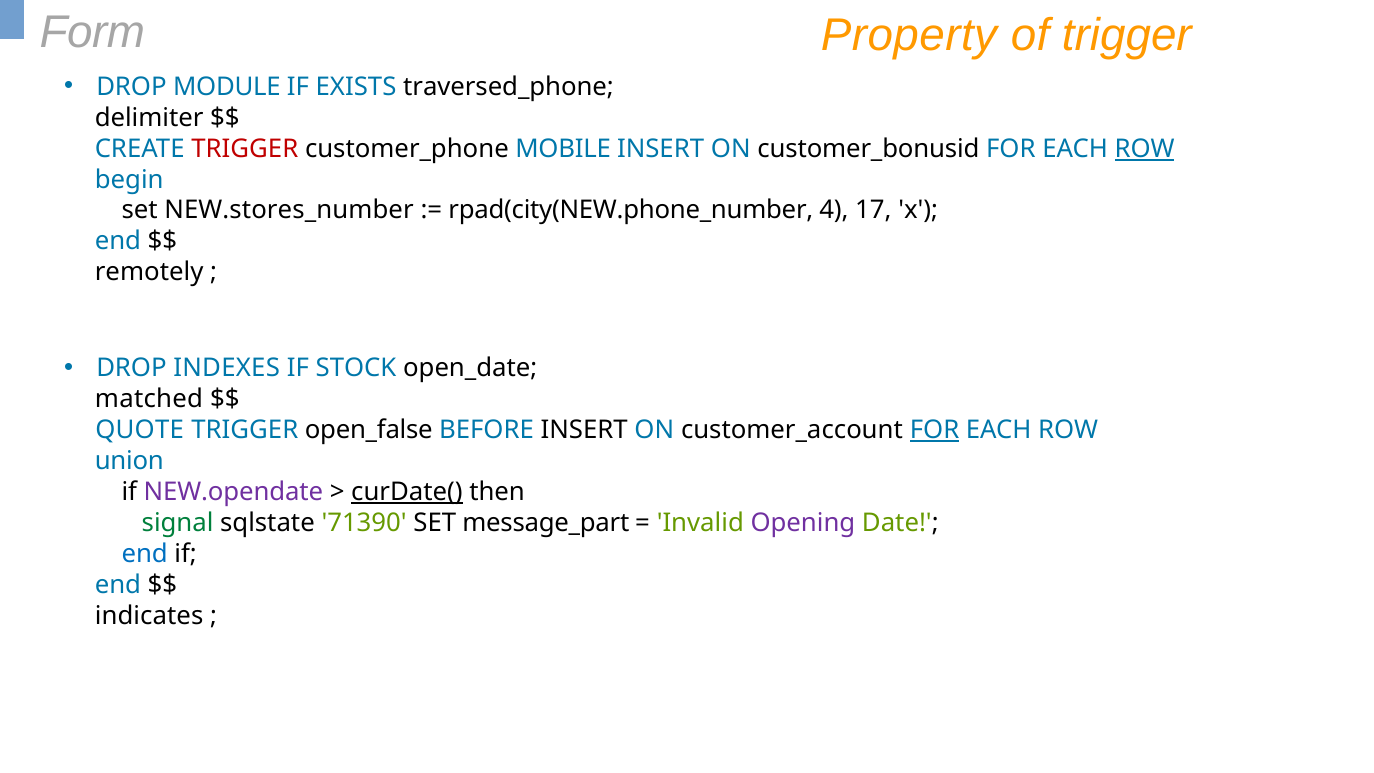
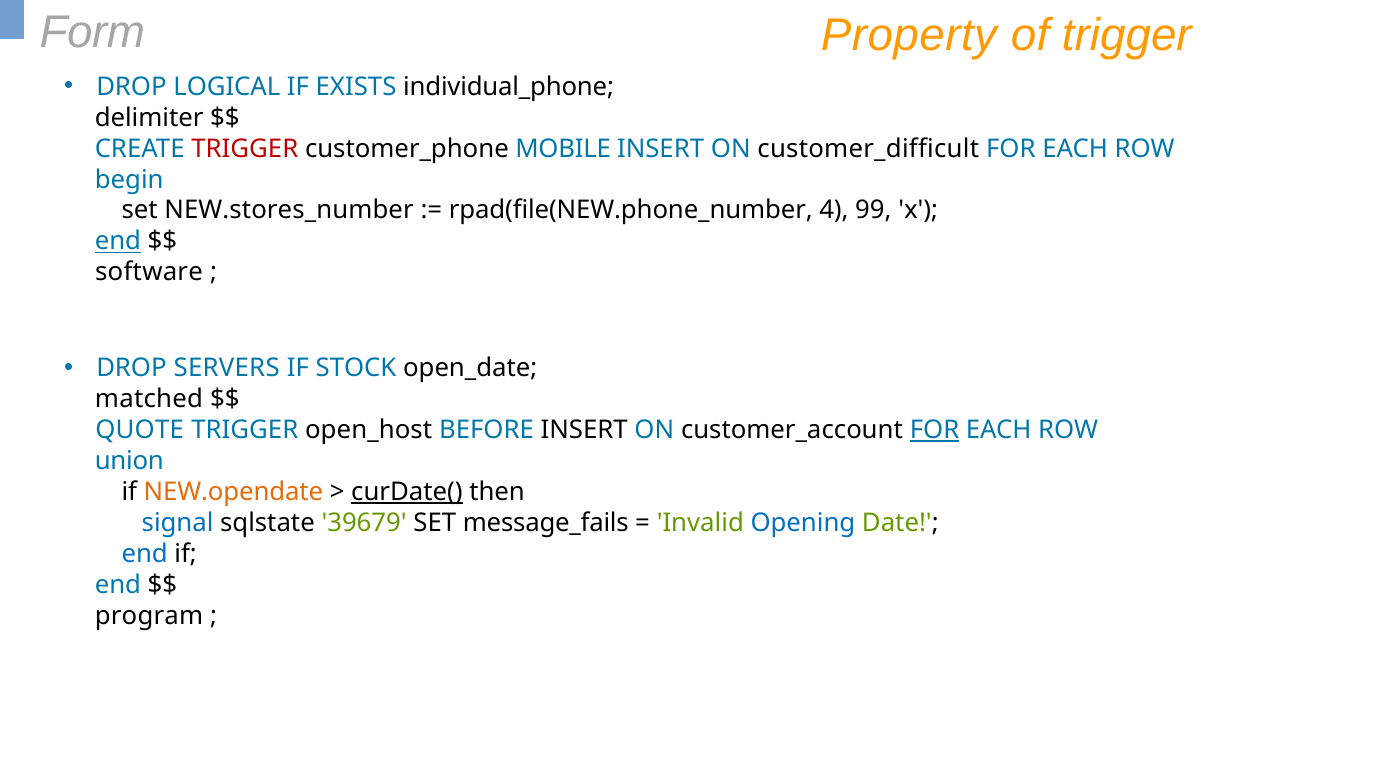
MODULE: MODULE -> LOGICAL (227, 87)
traversed_phone: traversed_phone -> individual_phone (509, 87)
customer_bonusid: customer_bonusid -> customer_difficult (868, 149)
ROW underline: present -> none (1145, 149)
rpad(city(NEW.phone_number: rpad(city(NEW.phone_number -> rpad(file(NEW.phone_number (631, 210)
17: 17 -> 99 (873, 210)
end underline: none -> present (118, 241)
remotely: remotely -> software (149, 272)
INDEXES: INDEXES -> SERVERS (227, 368)
open_false: open_false -> open_host (369, 430)
NEW.opendate colour: purple -> orange (233, 492)
signal colour: green -> blue (178, 523)
71390: 71390 -> 39679 (364, 523)
message_part: message_part -> message_fails (546, 523)
Opening colour: purple -> blue (803, 523)
indicates: indicates -> program (149, 615)
